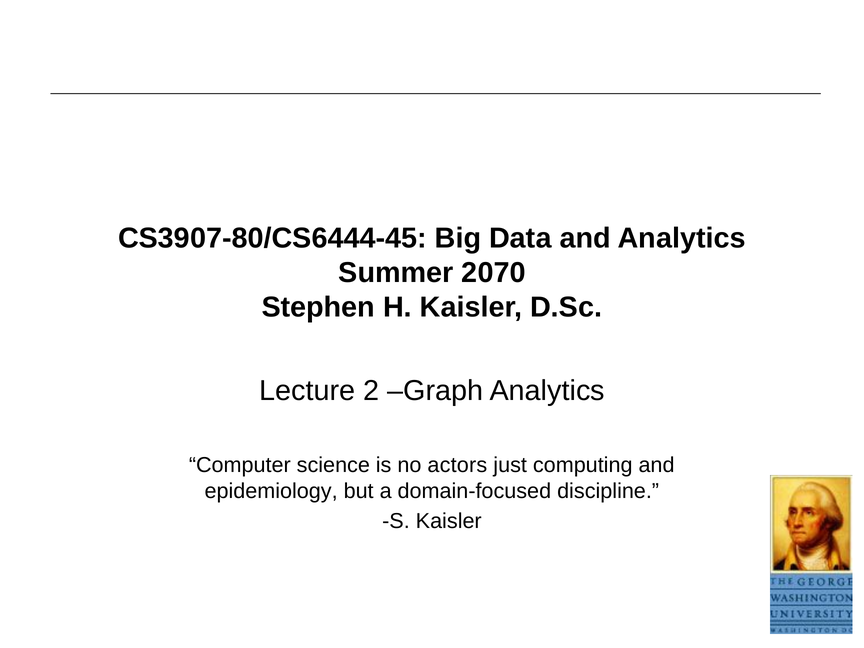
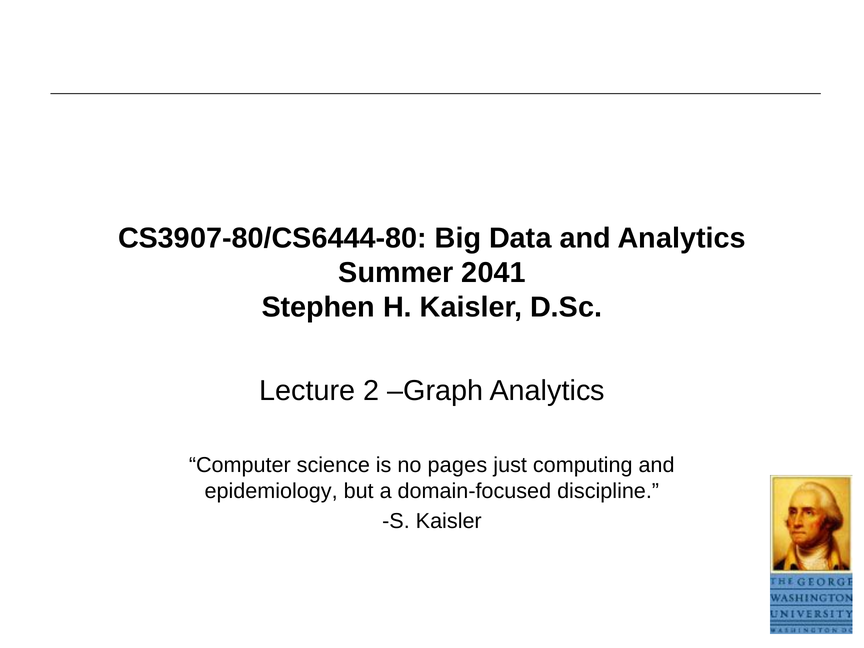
CS3907-80/CS6444-45: CS3907-80/CS6444-45 -> CS3907-80/CS6444-80 (272, 238)
2070: 2070 -> 2041 (494, 273)
actors: actors -> pages (457, 465)
